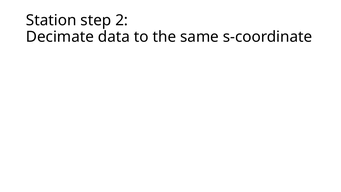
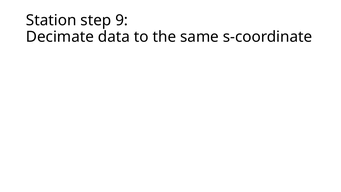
2: 2 -> 9 (122, 20)
